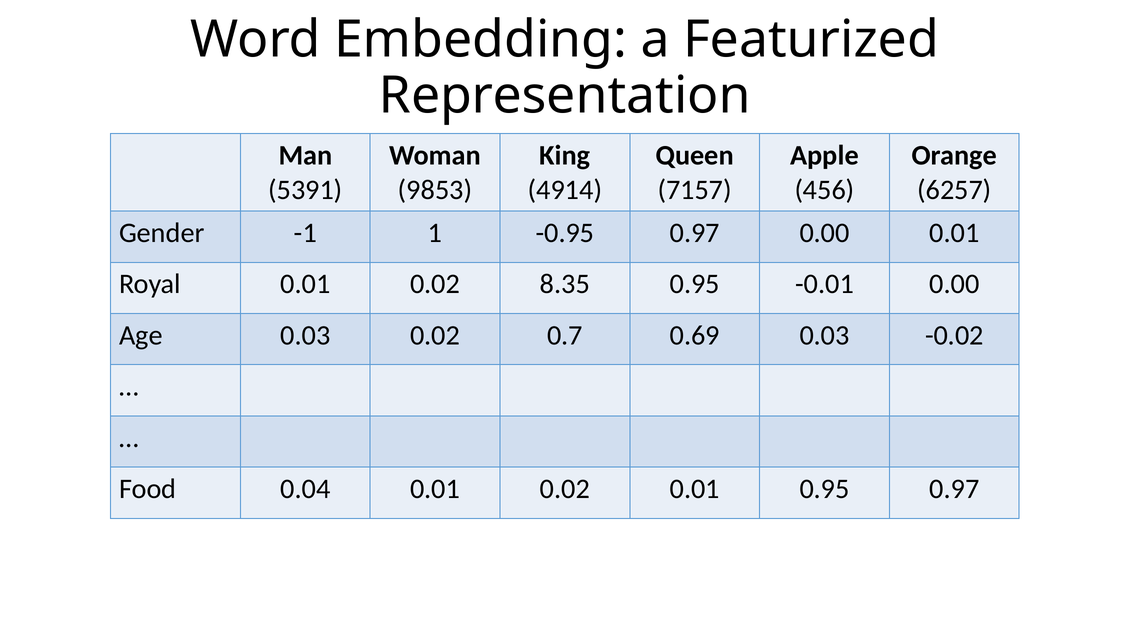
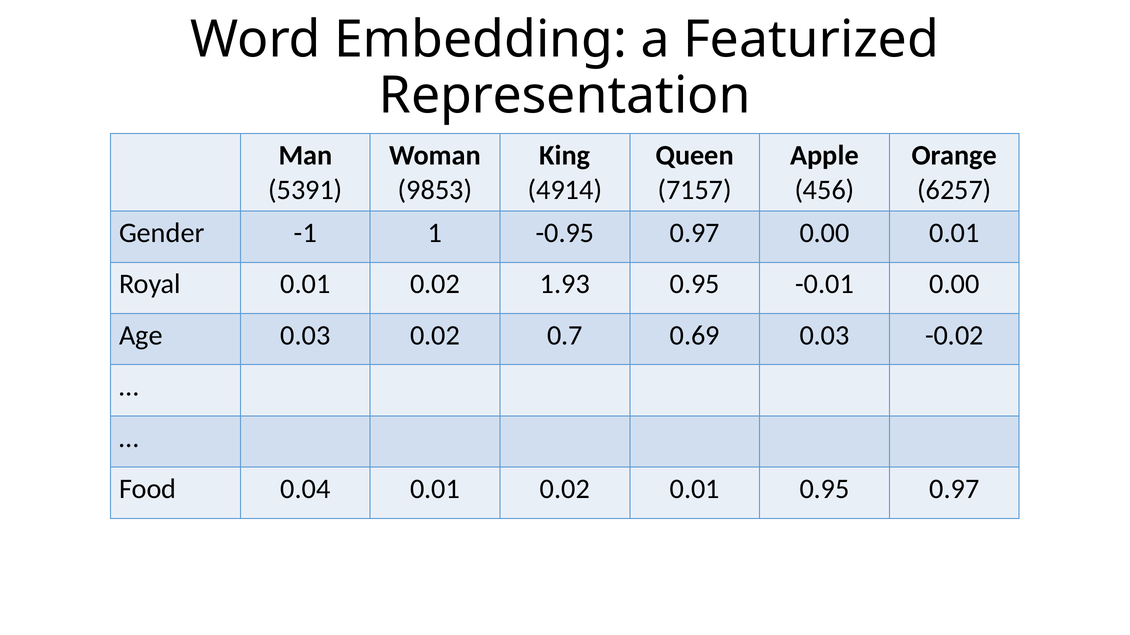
8.35: 8.35 -> 1.93 (565, 284)
